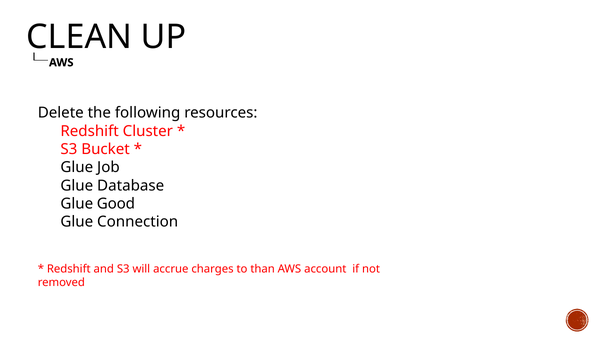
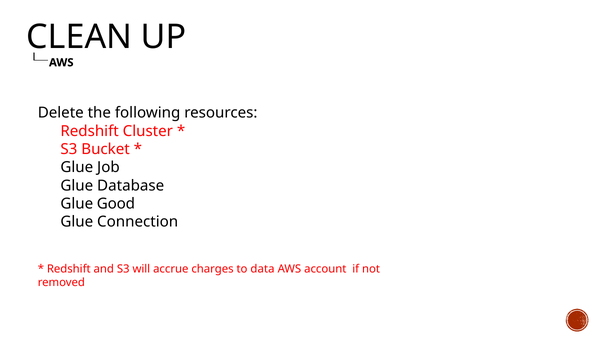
than: than -> data (263, 269)
